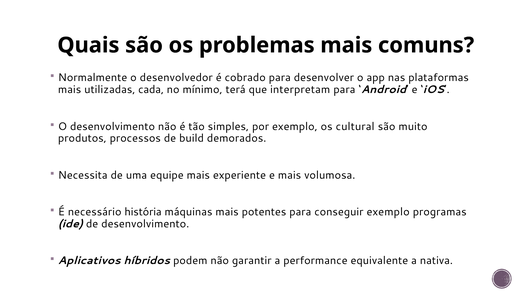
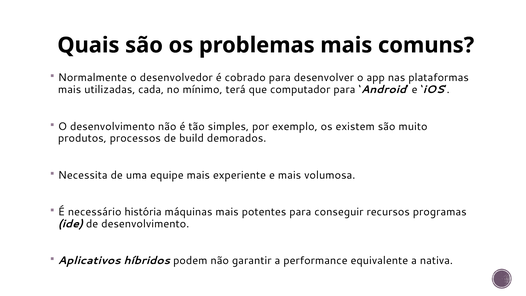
interpretam: interpretam -> computador (300, 89)
cultural: cultural -> existem (355, 126)
conseguir exemplo: exemplo -> recursos (388, 212)
